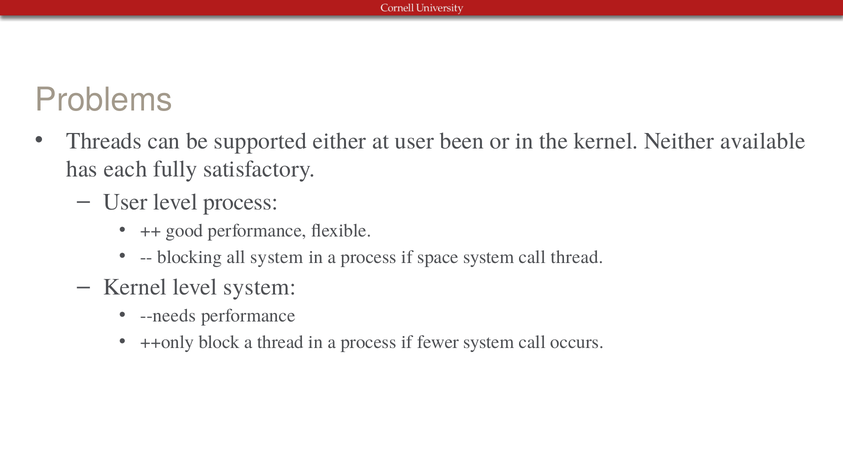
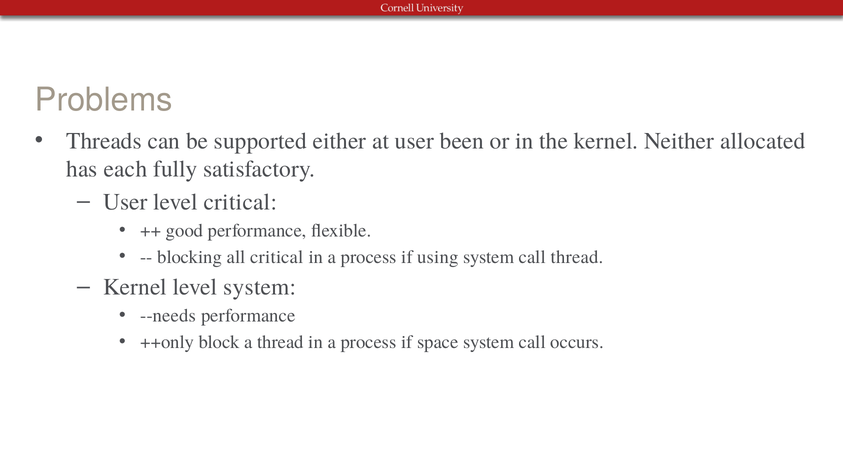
available: available -> allocated (763, 141)
level process: process -> critical (240, 202)
all system: system -> critical (277, 257)
space: space -> using (438, 257)
fewer: fewer -> space (438, 342)
